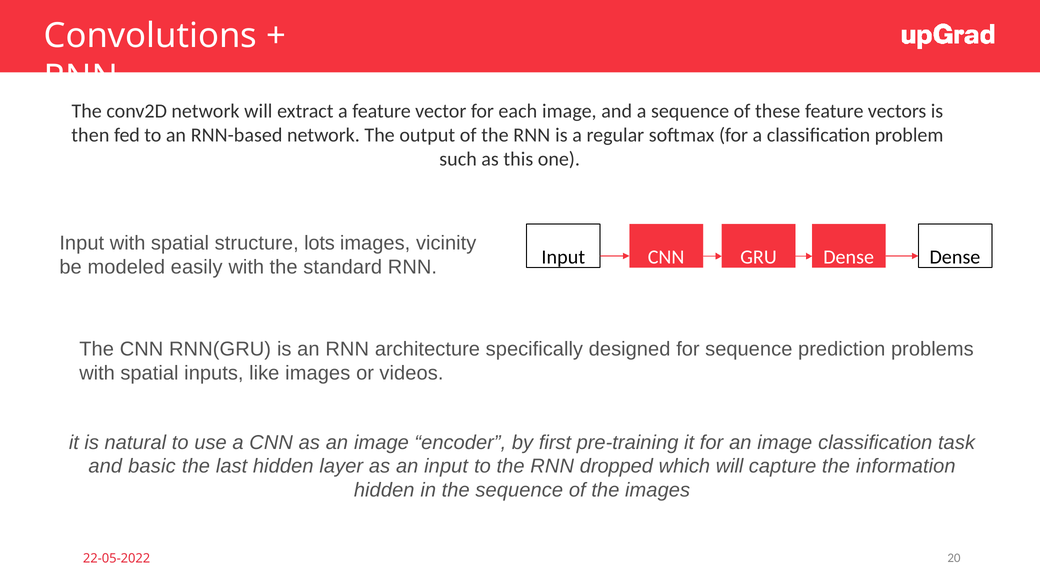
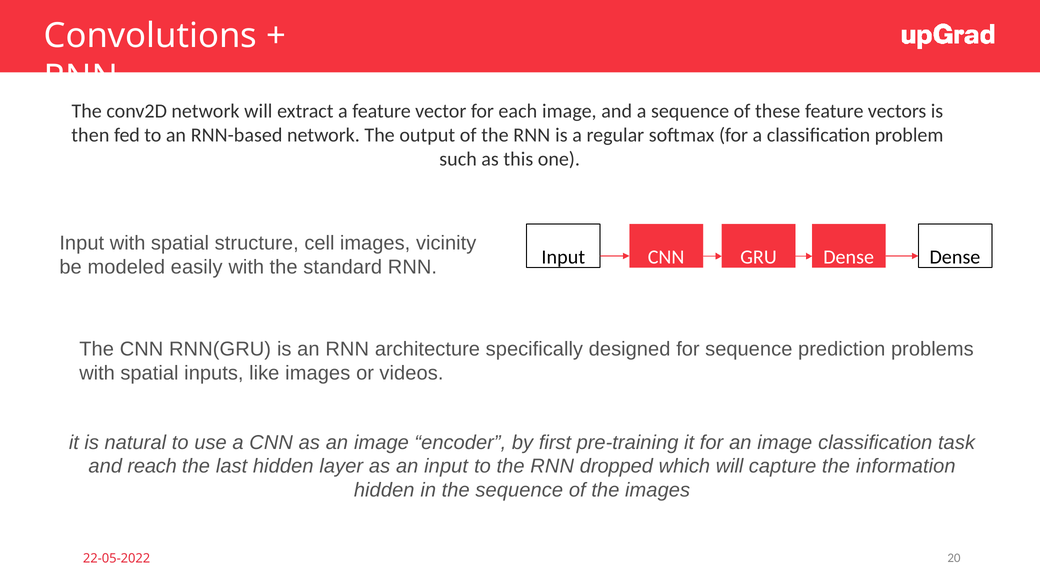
lots: lots -> cell (319, 243)
basic: basic -> reach (152, 466)
